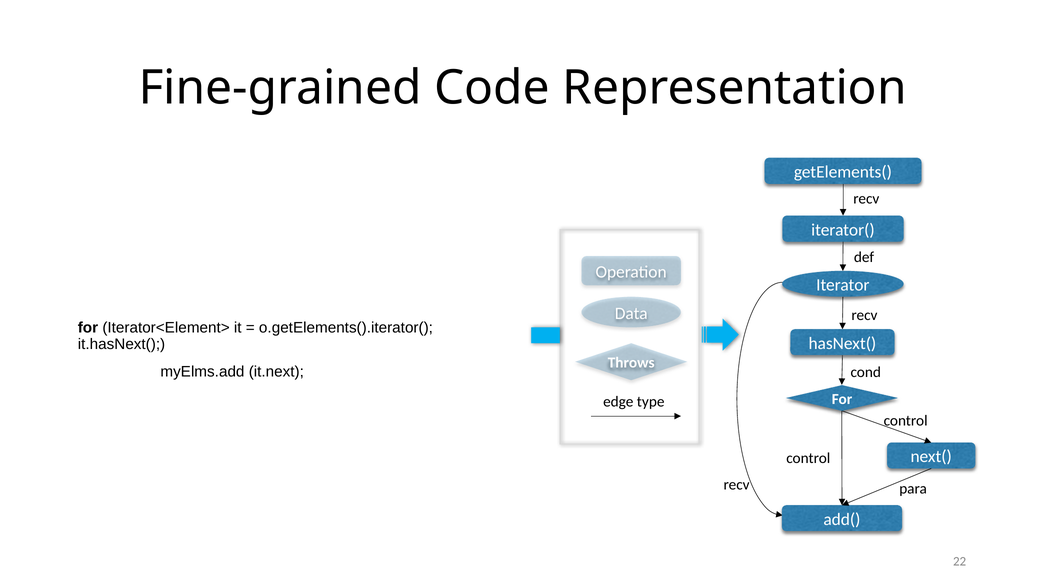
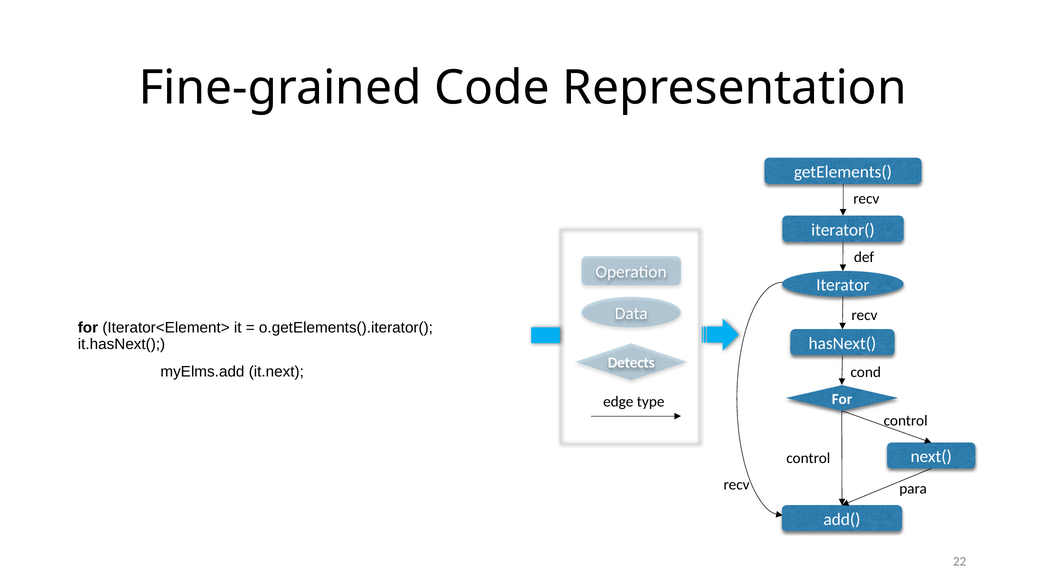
Throws: Throws -> Detects (631, 363)
